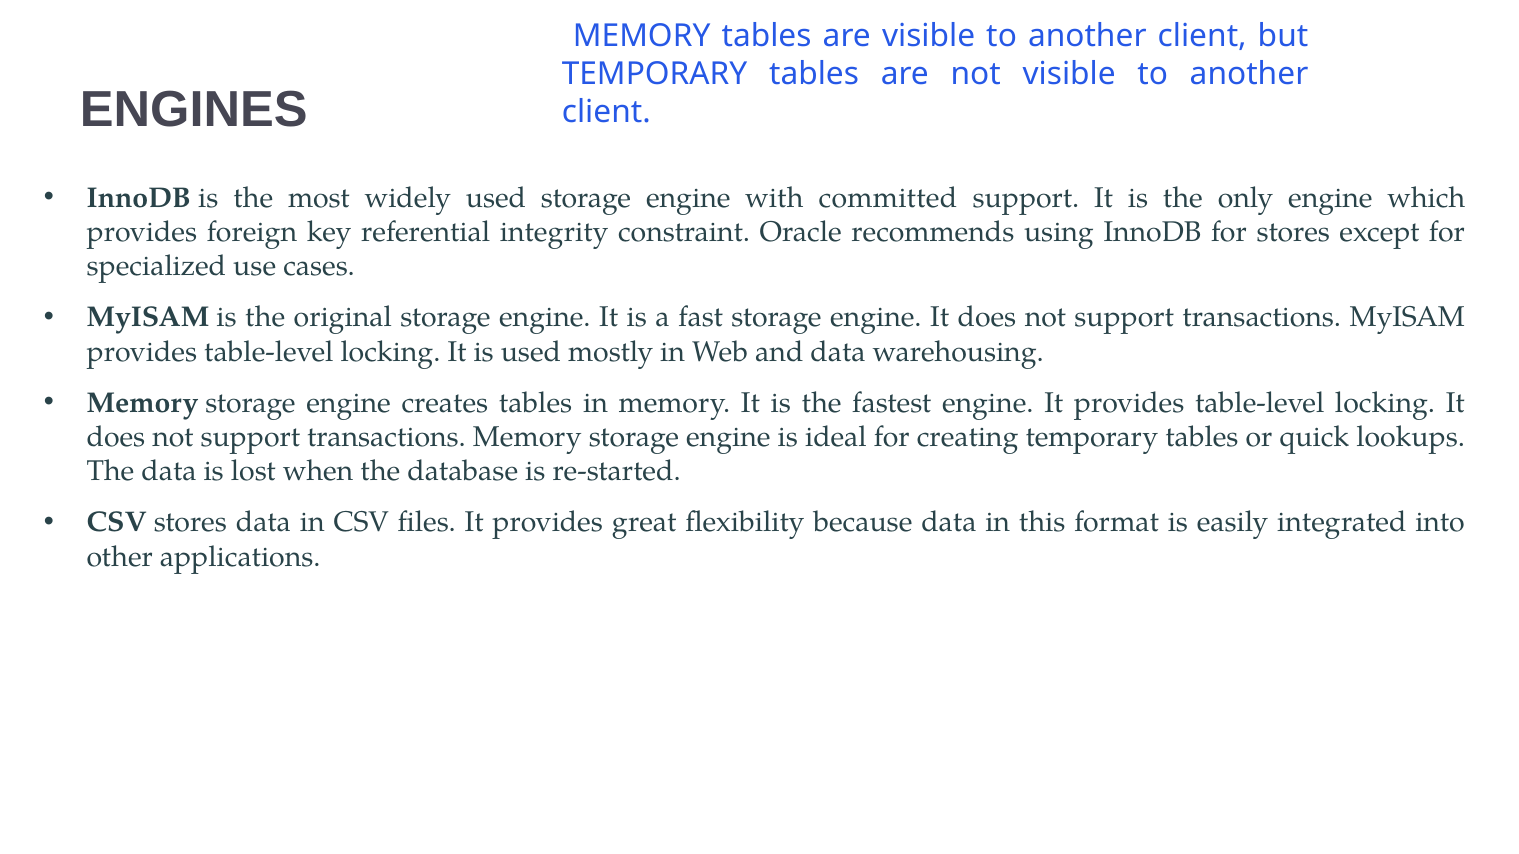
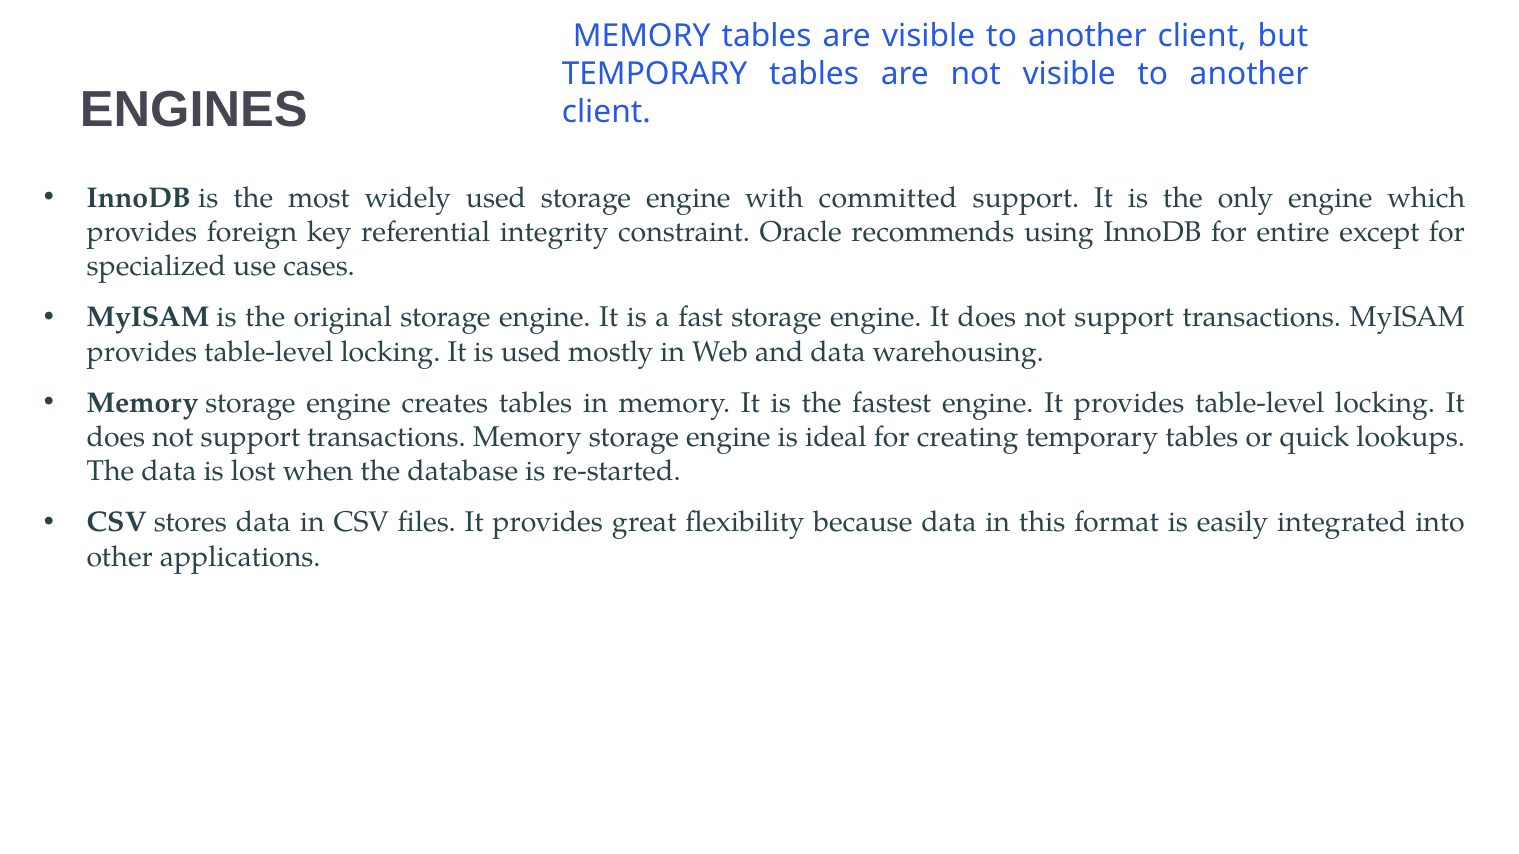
for stores: stores -> entire (1293, 232)
